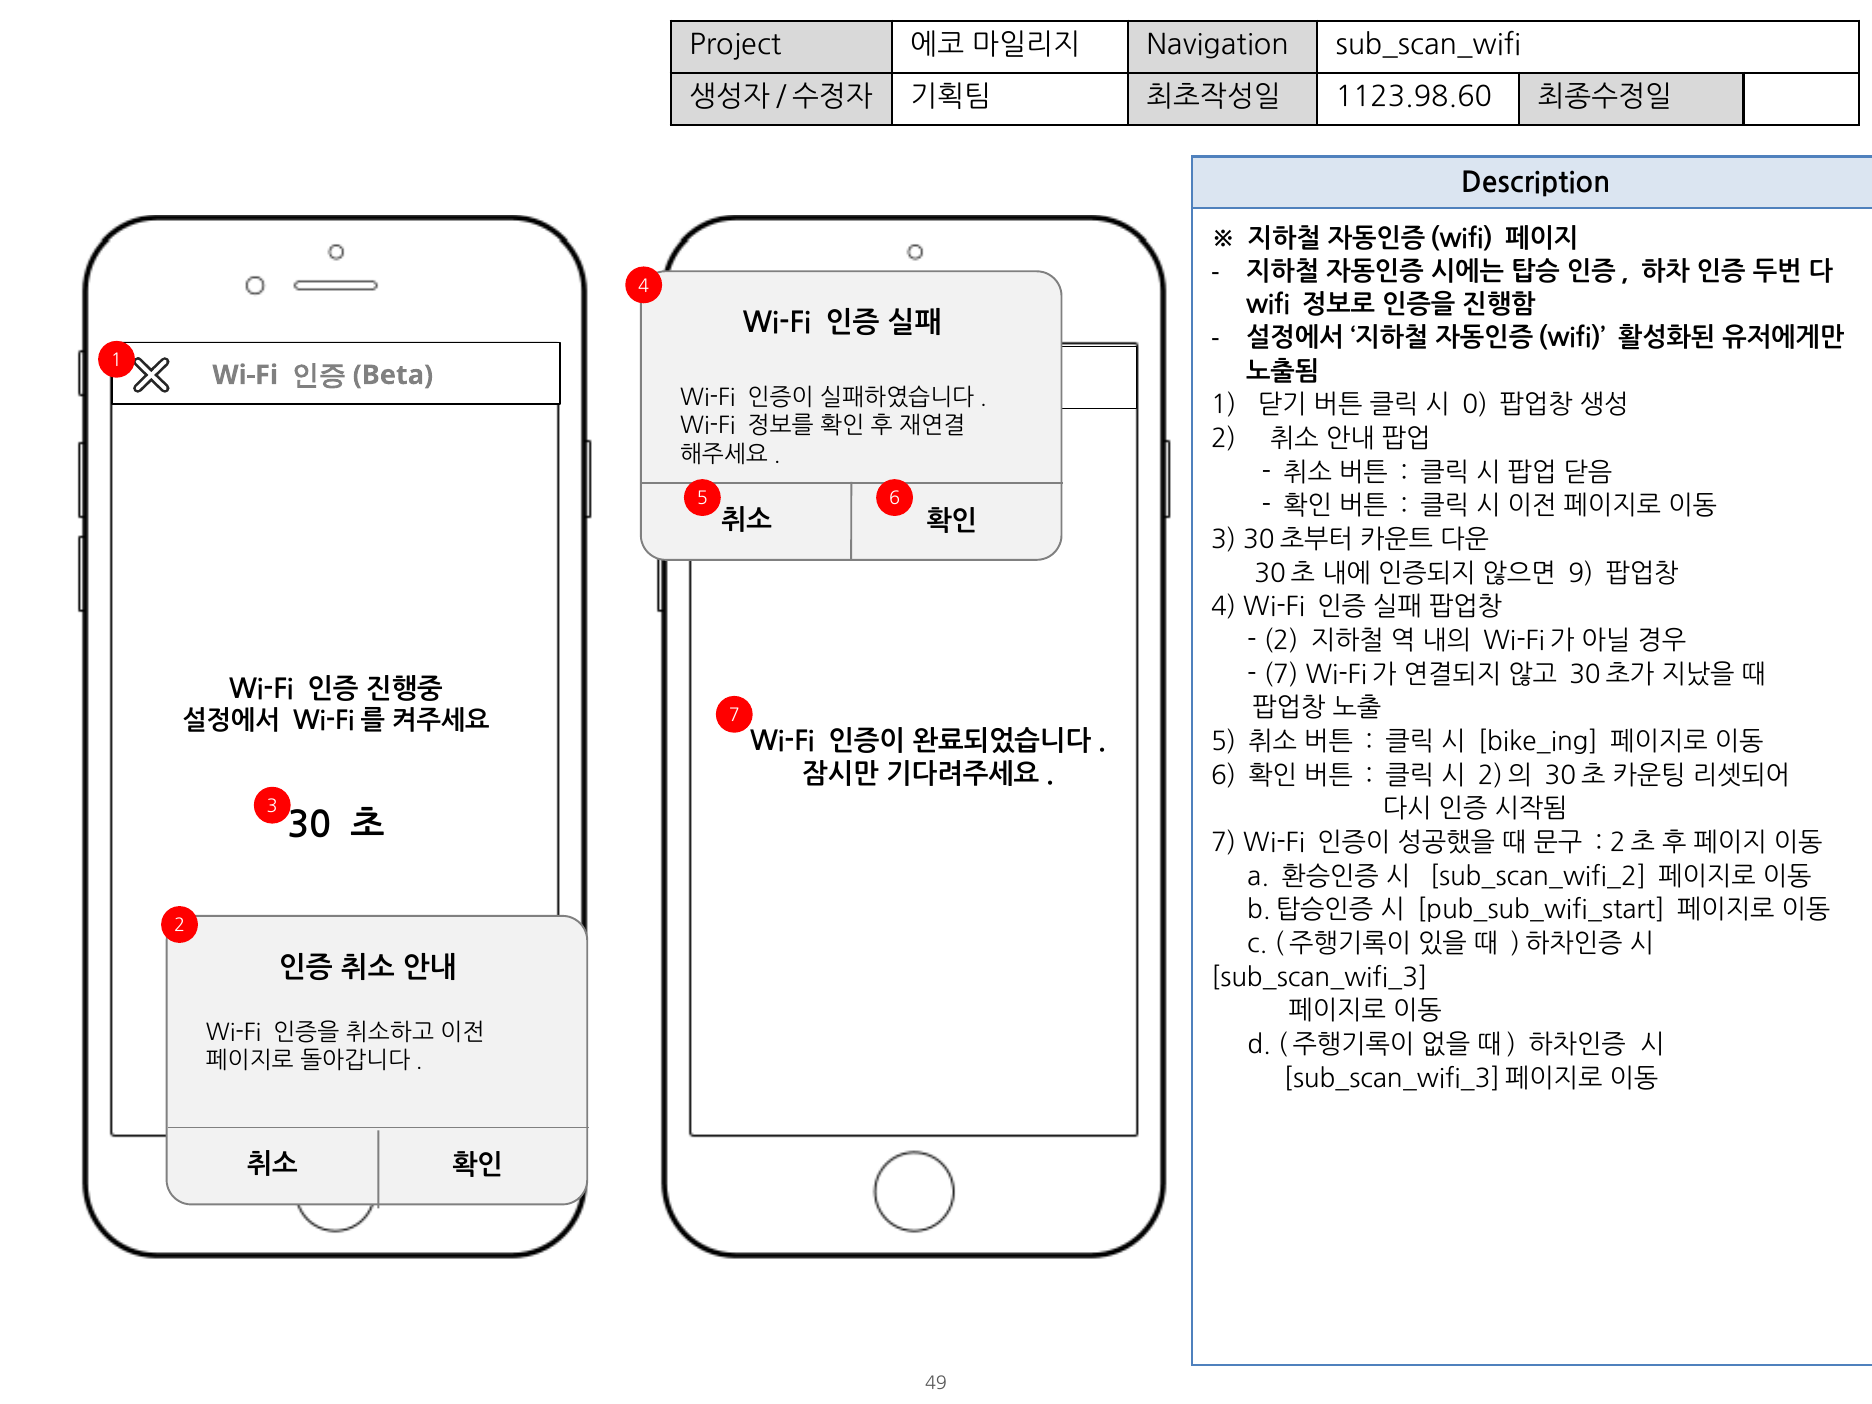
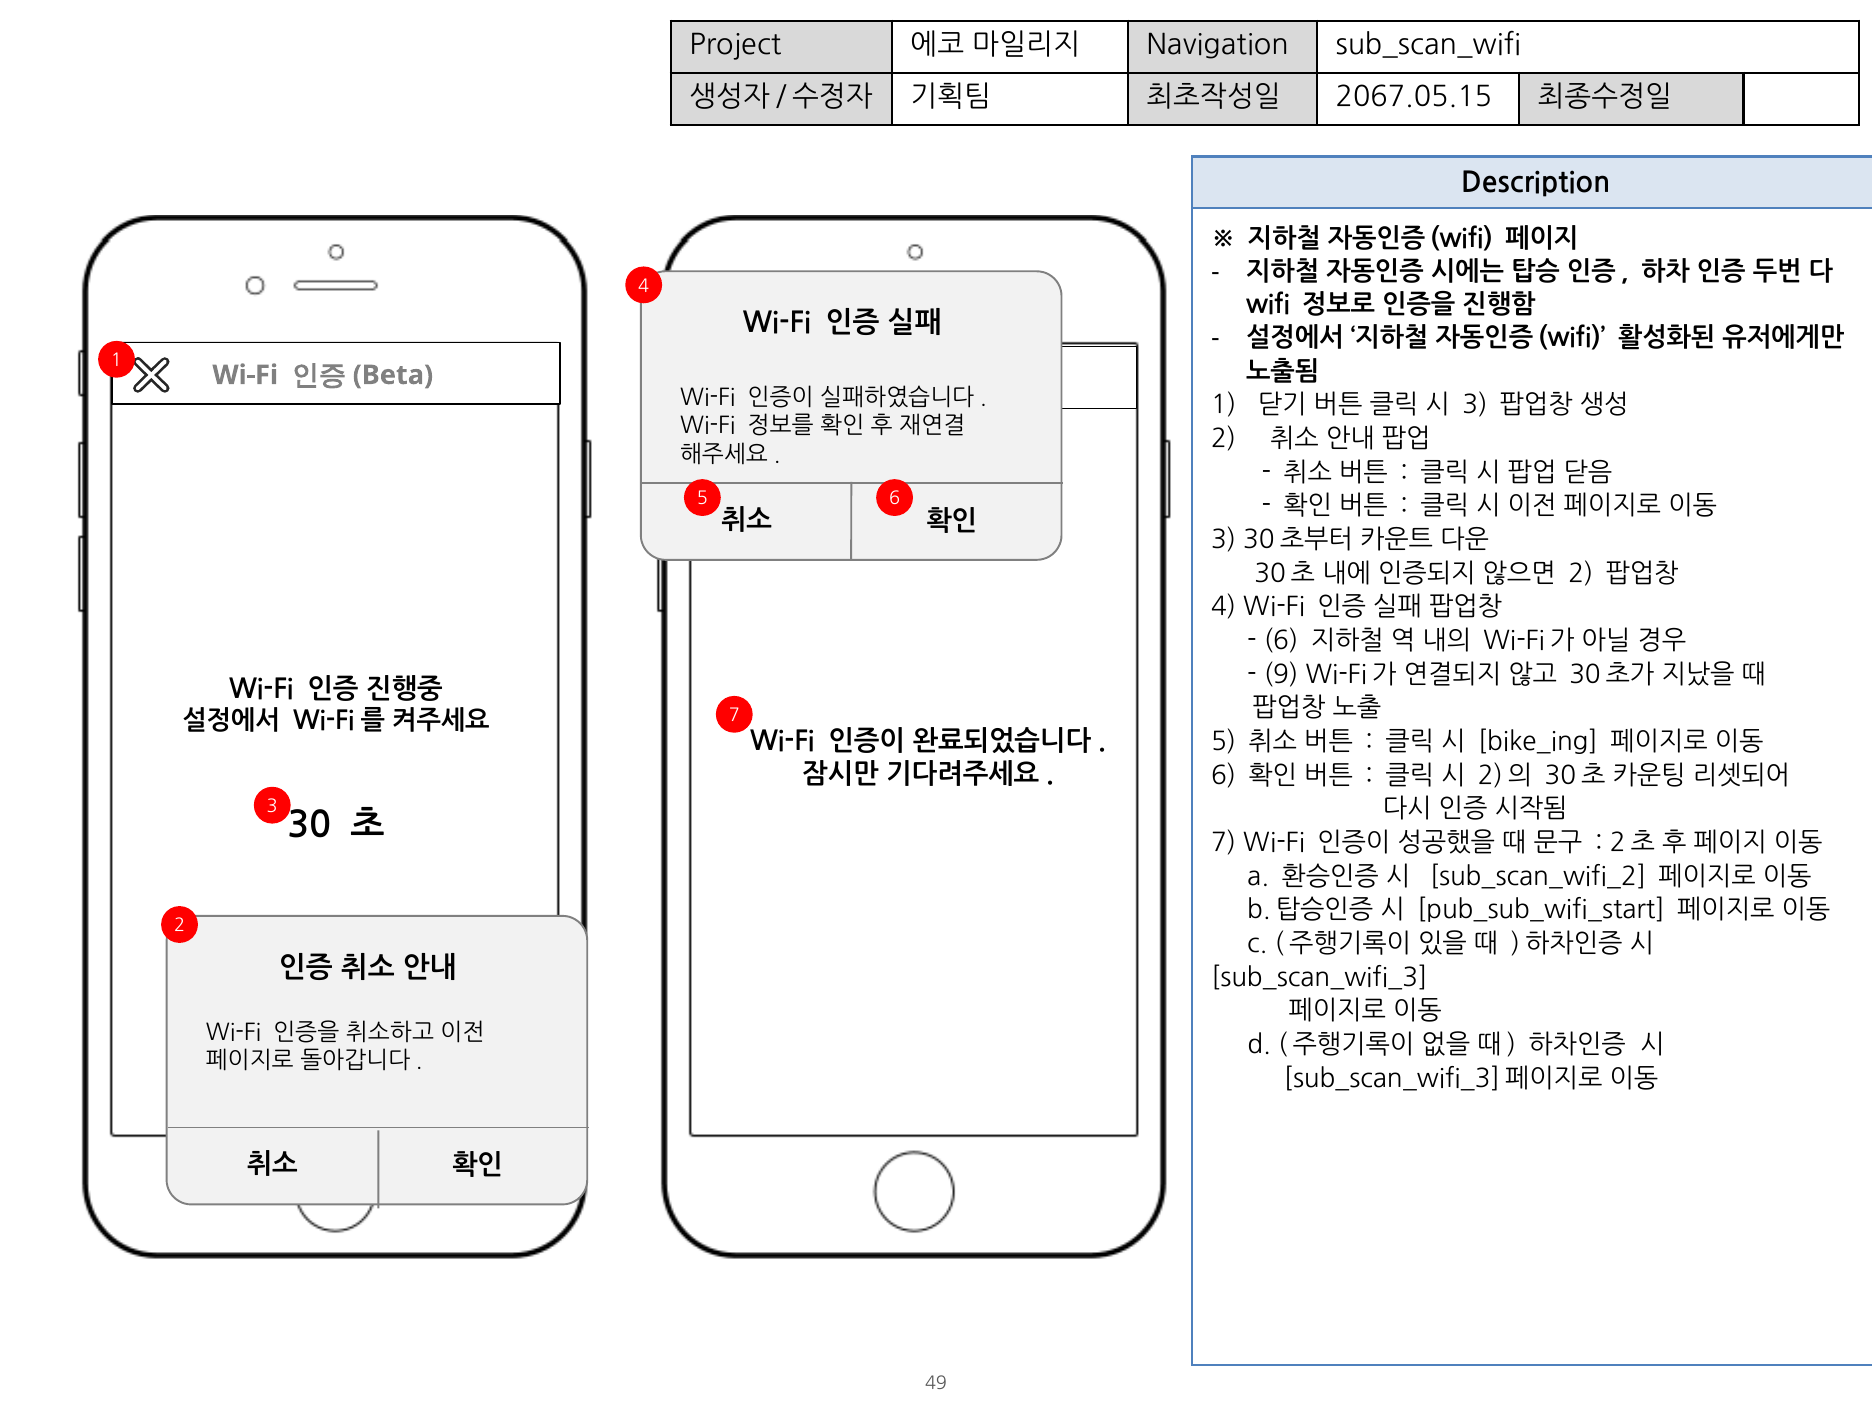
1123.98.60: 1123.98.60 -> 2067.05.15 (1414, 97)
0: 0 -> 3 (1475, 405)
9: 9 -> 2 (1581, 574)
2: 2 -> 6 (1281, 641)
7: 7 -> 9 (1281, 675)
